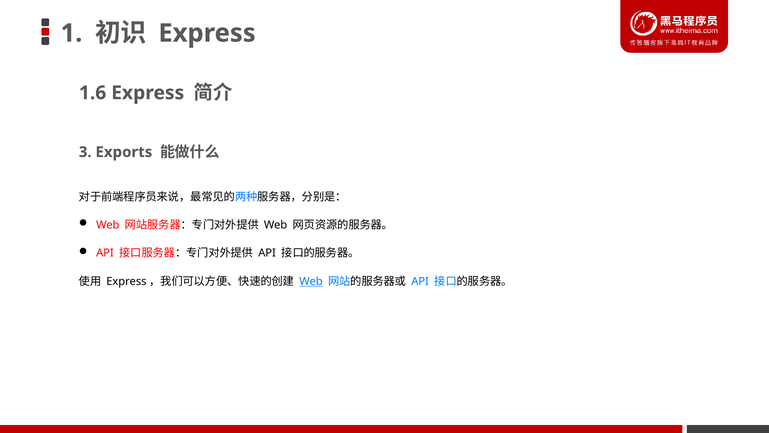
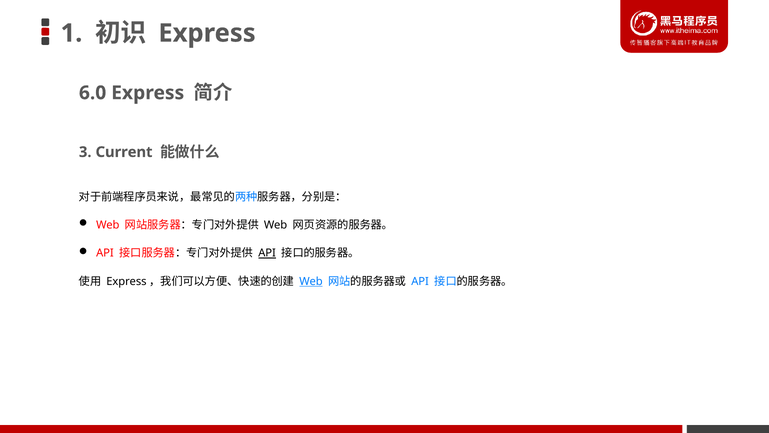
1.6: 1.6 -> 6.0 (93, 93)
Exports: Exports -> Current (124, 152)
API underline: none -> present (267, 253)
